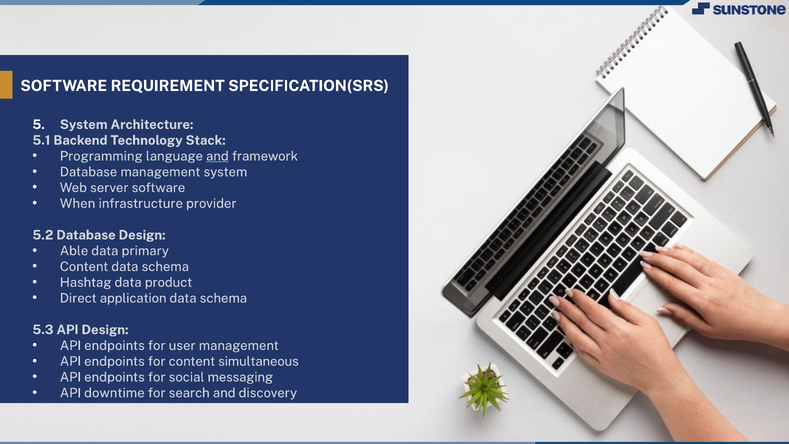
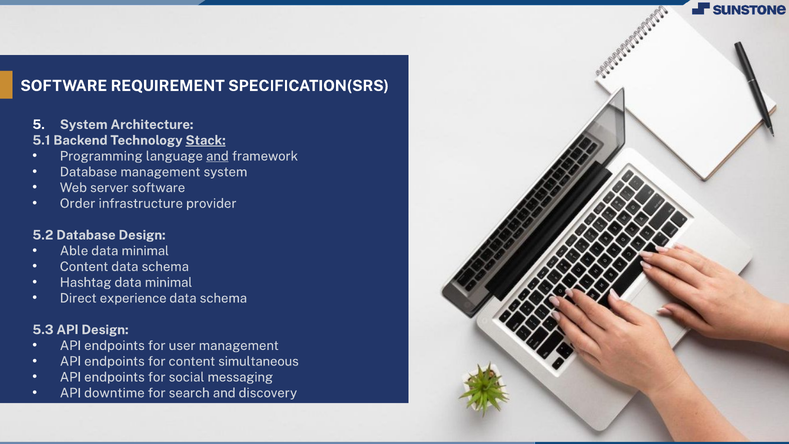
Stack underline: none -> present (206, 140)
When: When -> Order (78, 203)
primary: primary -> minimal (145, 251)
Hashtag data product: product -> minimal (169, 282)
application: application -> experience (133, 298)
